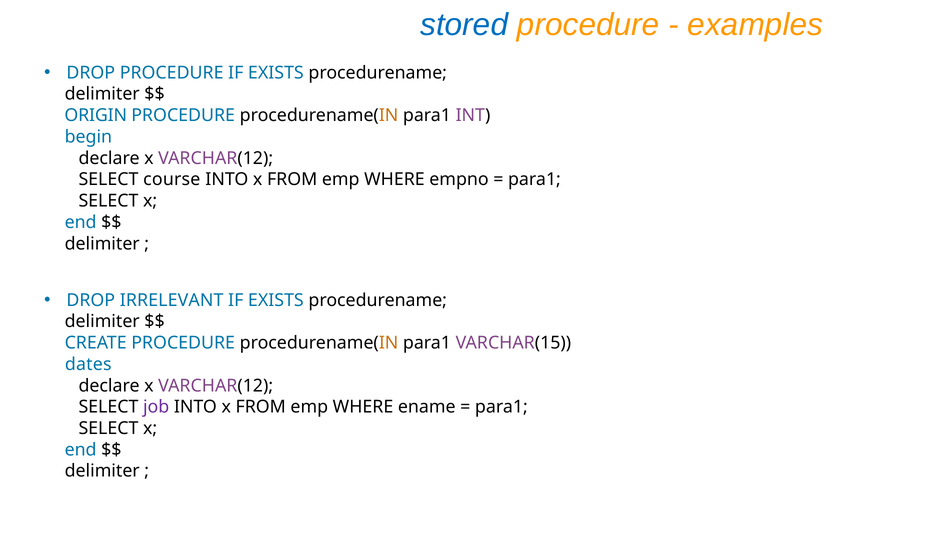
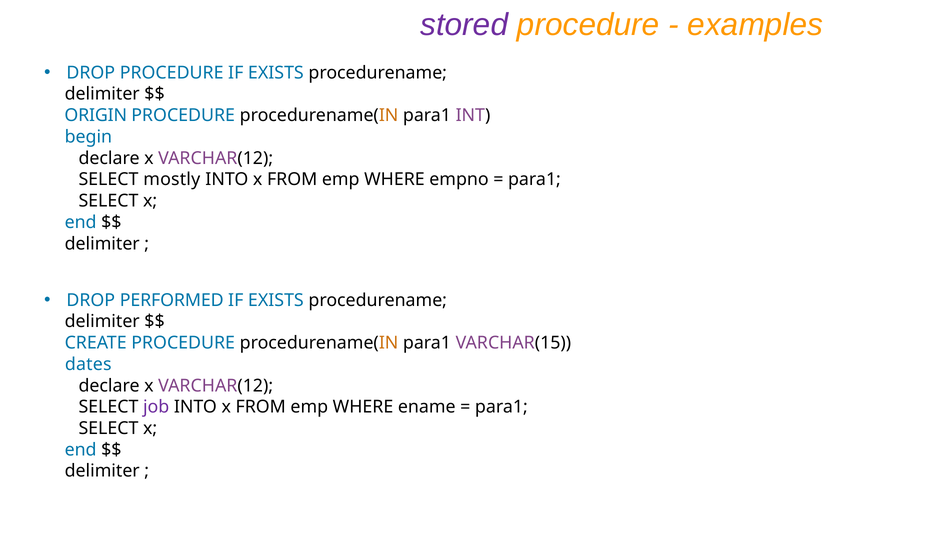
stored colour: blue -> purple (464, 25)
course: course -> mostly (172, 179)
IRRELEVANT: IRRELEVANT -> PERFORMED (172, 300)
